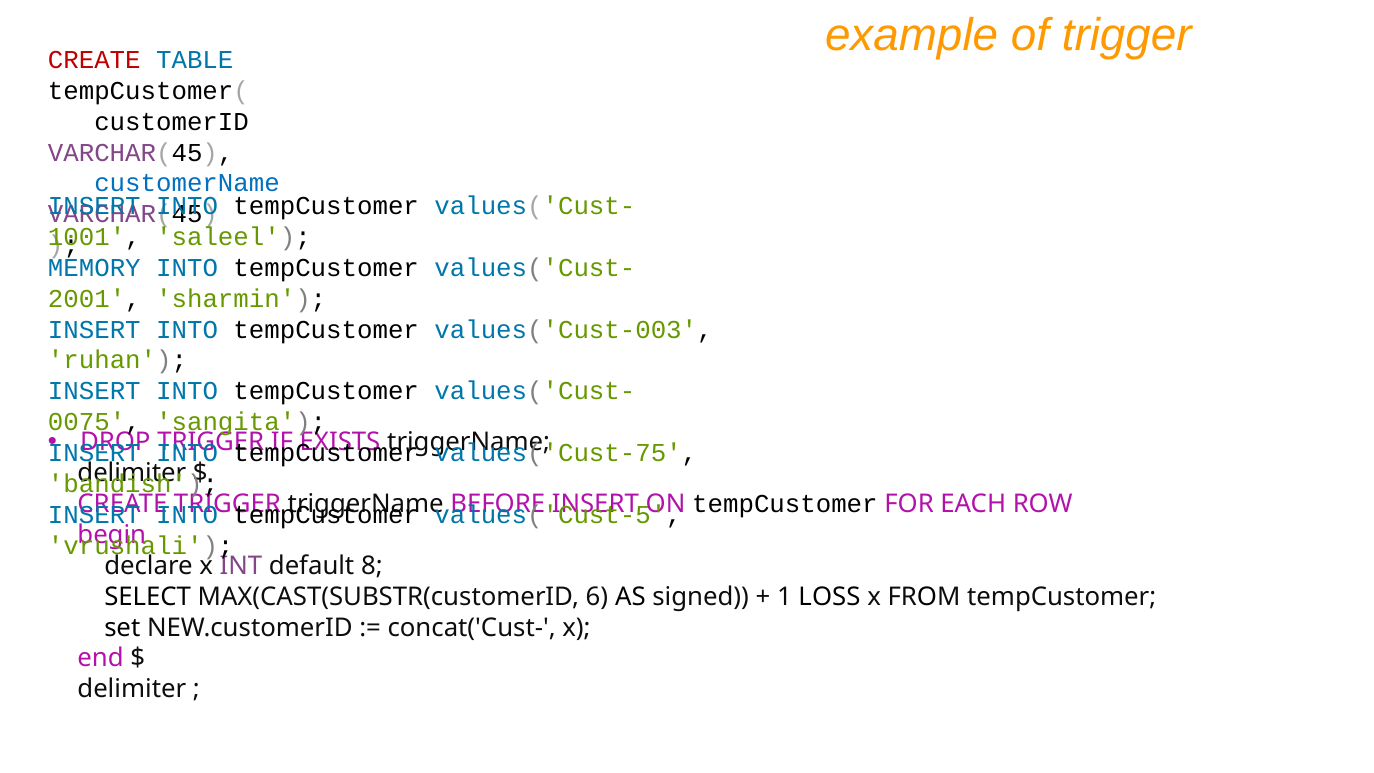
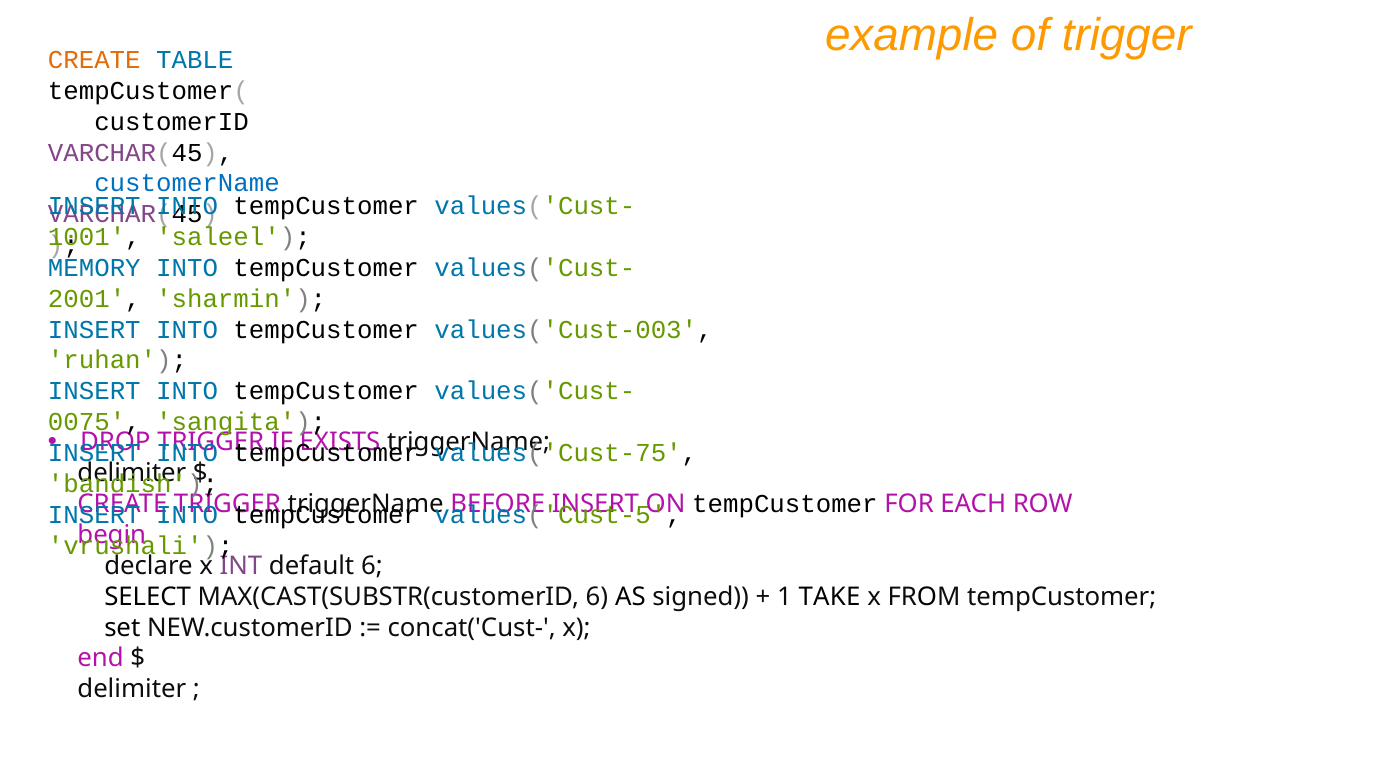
CREATE colour: red -> orange (94, 60)
default 8: 8 -> 6 (372, 566)
LOSS: LOSS -> TAKE (829, 597)
